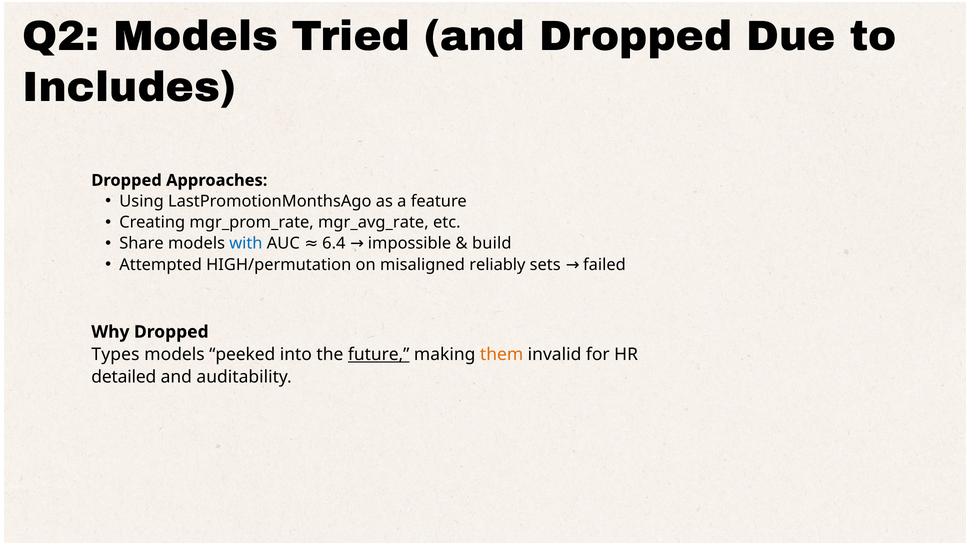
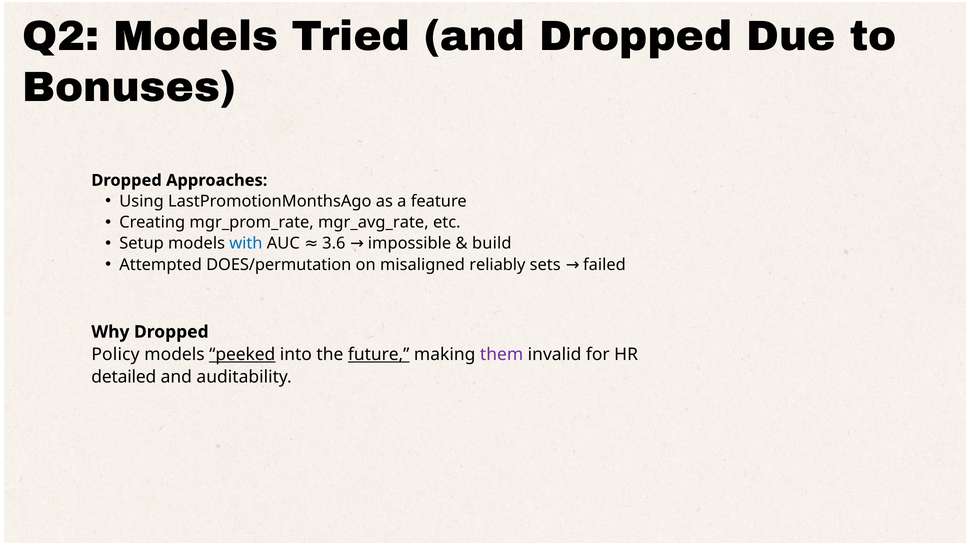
Includes: Includes -> Bonuses (129, 87)
Share: Share -> Setup (142, 244)
6.4: 6.4 -> 3.6 (334, 244)
HIGH/permutation: HIGH/permutation -> DOES/permutation (279, 265)
Types: Types -> Policy (116, 355)
peeked underline: none -> present (242, 355)
them colour: orange -> purple (502, 355)
